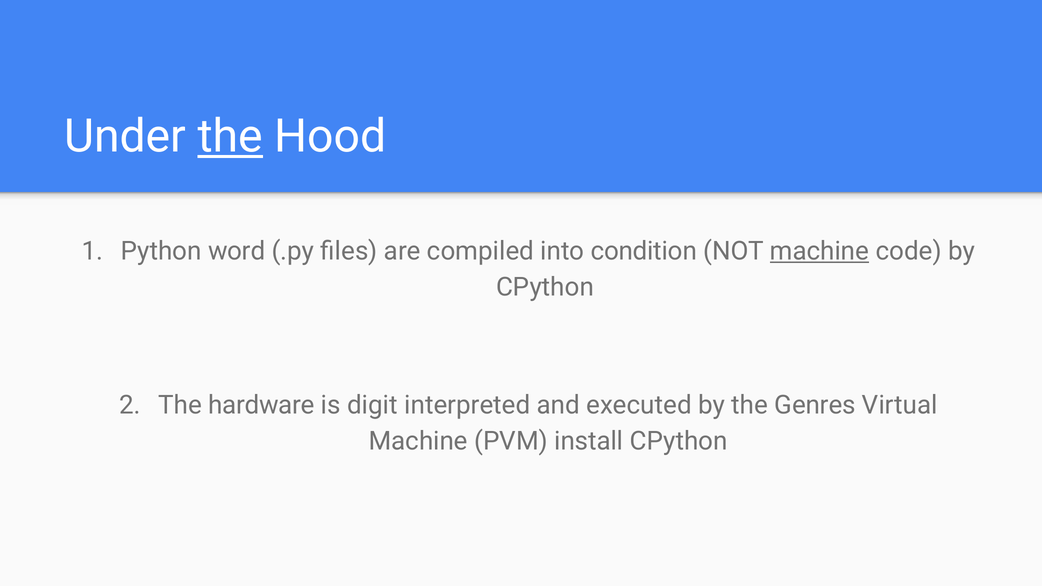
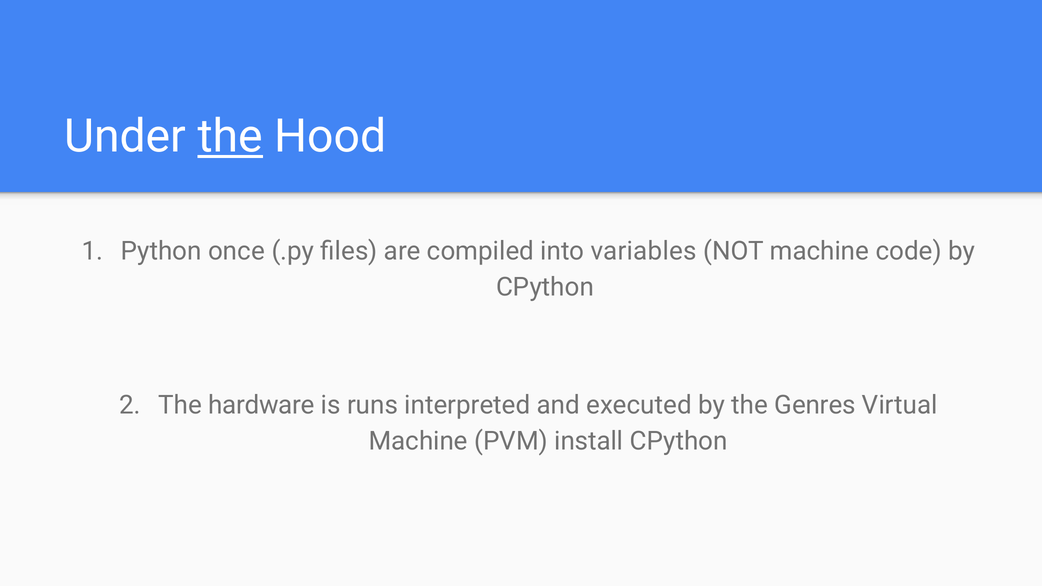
word: word -> once (236, 251)
condition: condition -> variables (644, 251)
machine underline: present -> none (819, 251)
digit: digit -> runs (373, 405)
